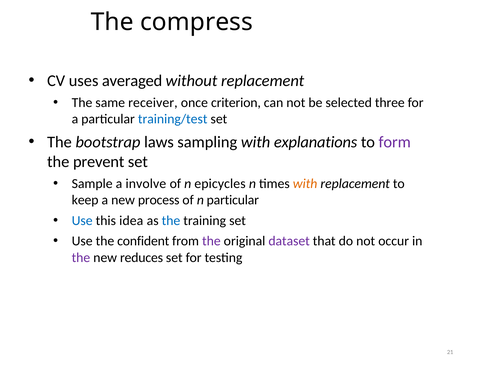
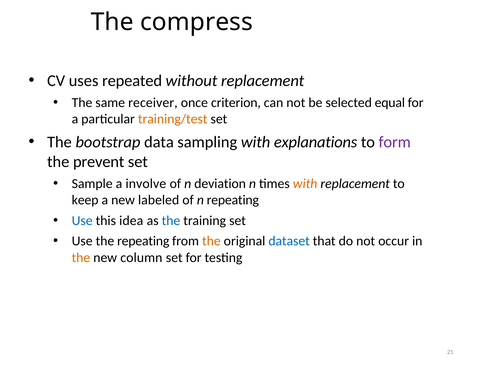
averaged: averaged -> repeated (132, 81)
three: three -> equal (390, 103)
training/test colour: blue -> orange (173, 119)
laws: laws -> data (159, 142)
epicycles: epicycles -> deviation (220, 184)
process: process -> labeled (159, 200)
n particular: particular -> repeating (233, 200)
the confident: confident -> repeating (143, 241)
the colour: purple -> orange (211, 241)
dataset colour: purple -> blue (289, 241)
the colour: purple -> orange (81, 258)
reduces: reduces -> column (141, 258)
